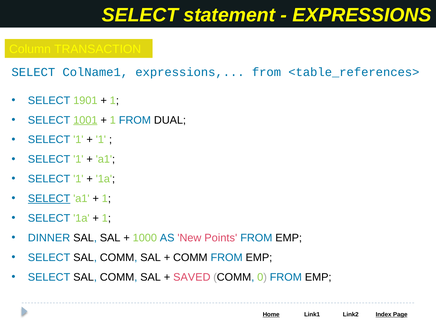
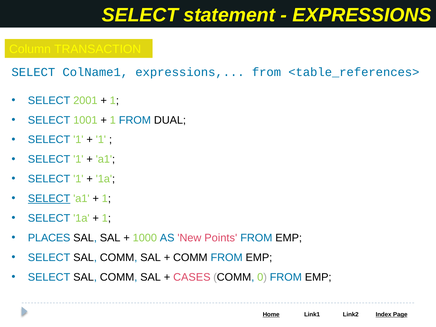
1901: 1901 -> 2001 (85, 100)
1001 underline: present -> none (85, 120)
DINNER: DINNER -> PLACES (49, 238)
SAVED: SAVED -> CASES (192, 277)
